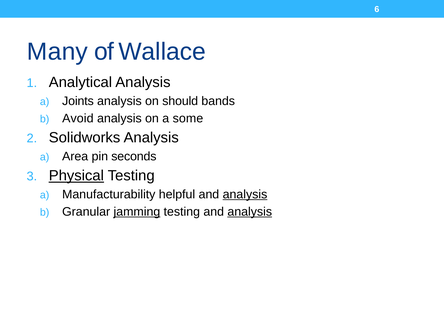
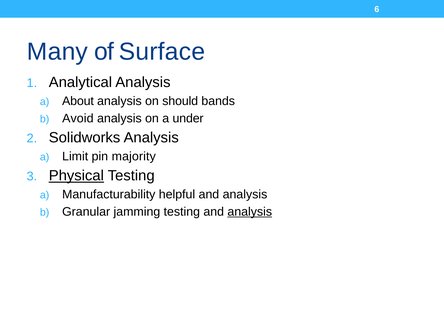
Wallace: Wallace -> Surface (162, 52)
Joints: Joints -> About (78, 101)
some: some -> under (188, 118)
Area: Area -> Limit (75, 156)
seconds: seconds -> majority (134, 156)
analysis underline: present -> none (245, 194)
jamming underline: present -> none (137, 212)
